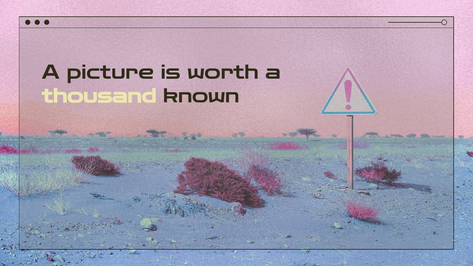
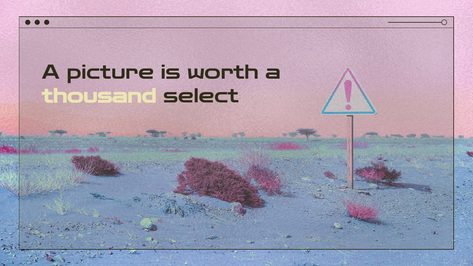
known: known -> select (201, 96)
